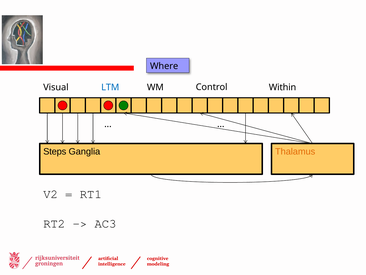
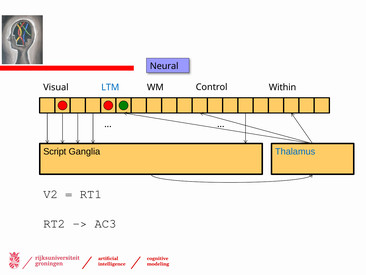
Where: Where -> Neural (164, 66)
Steps: Steps -> Script (55, 151)
Thalamus colour: orange -> blue (295, 151)
